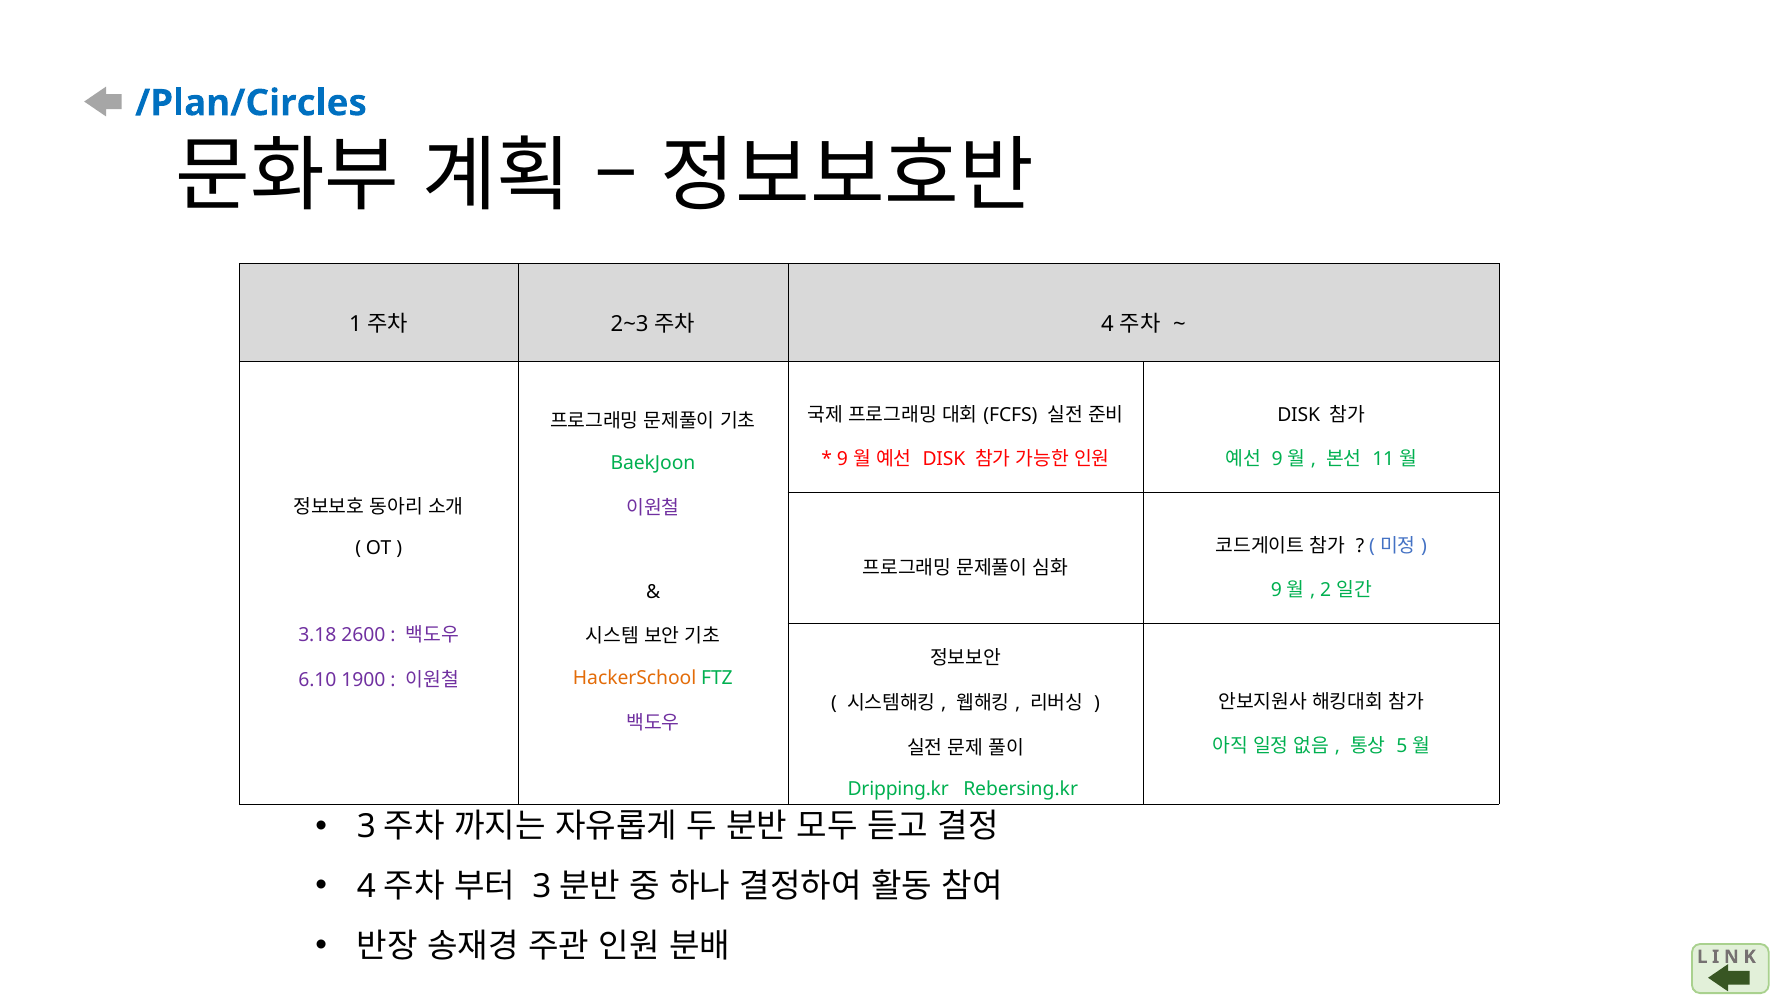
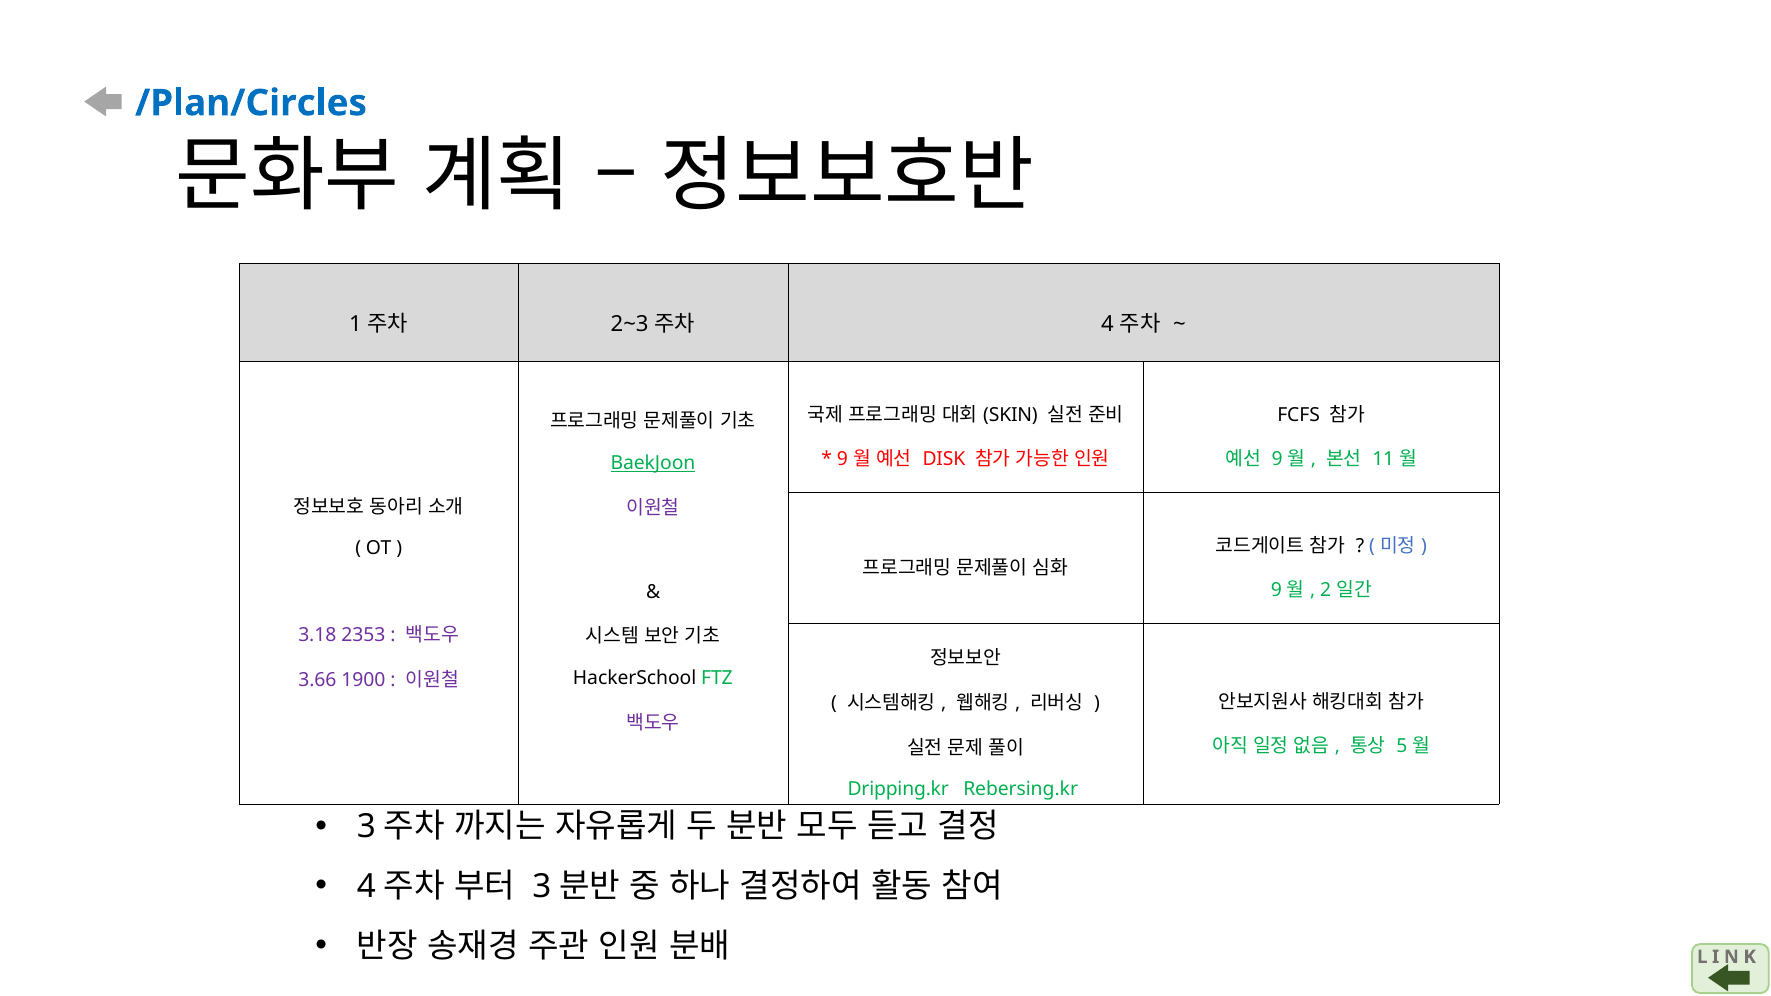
FCFS: FCFS -> SKIN (1010, 415)
DISK: DISK -> FCFS (1299, 415)
BaekJoon underline: none -> present (653, 464)
2600: 2600 -> 2353 (364, 635)
HackerSchool colour: orange -> black (635, 678)
6.10: 6.10 -> 3.66 (317, 680)
